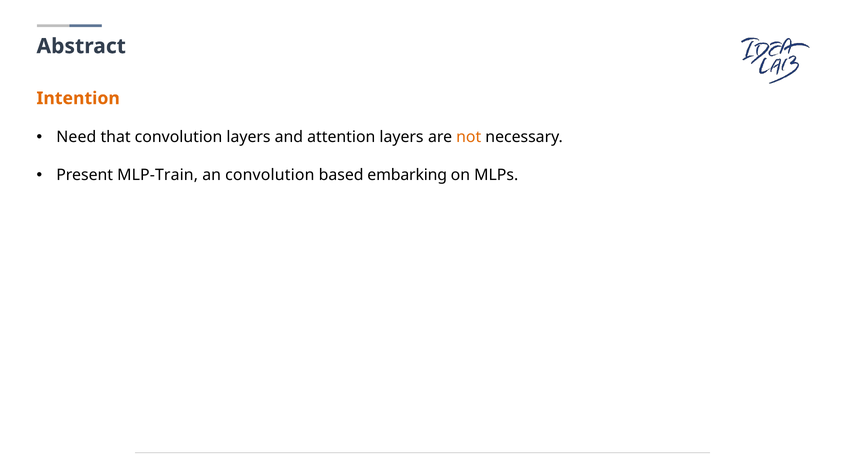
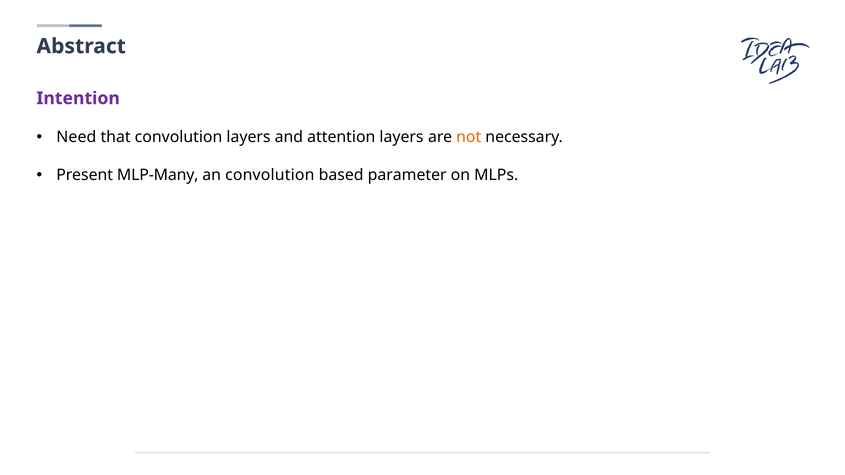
Intention colour: orange -> purple (78, 98)
MLP-Train: MLP-Train -> MLP-Many (158, 175)
embarking: embarking -> parameter (407, 175)
